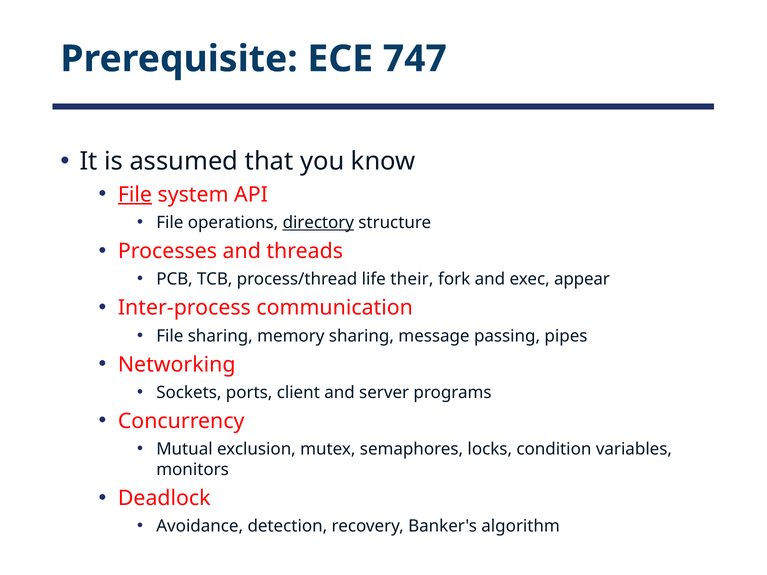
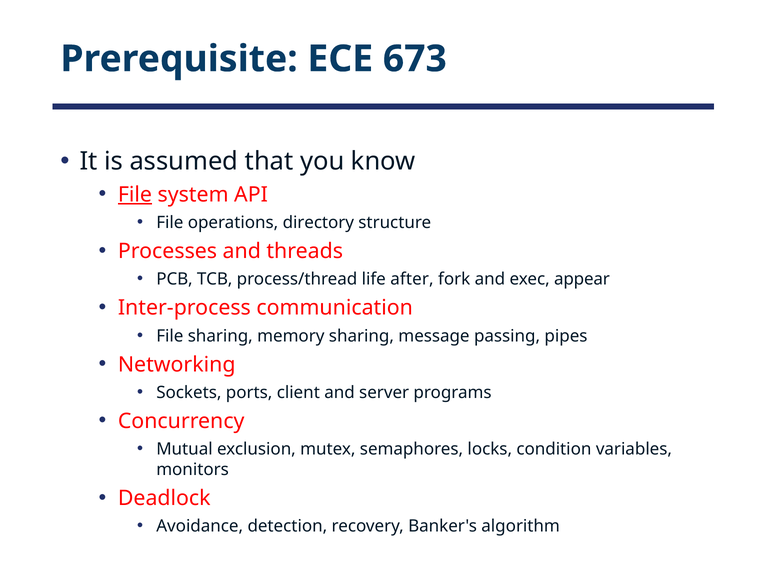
747: 747 -> 673 (415, 59)
directory underline: present -> none (318, 223)
their: their -> after (412, 279)
